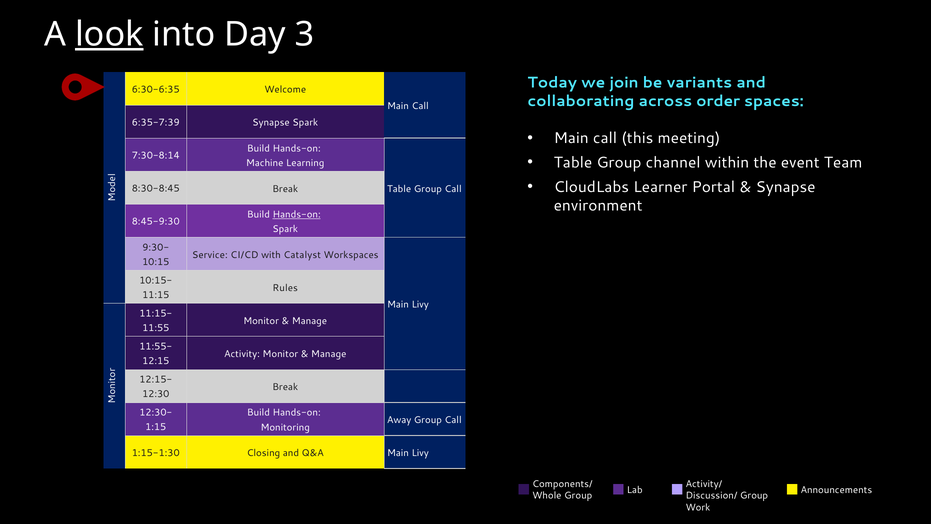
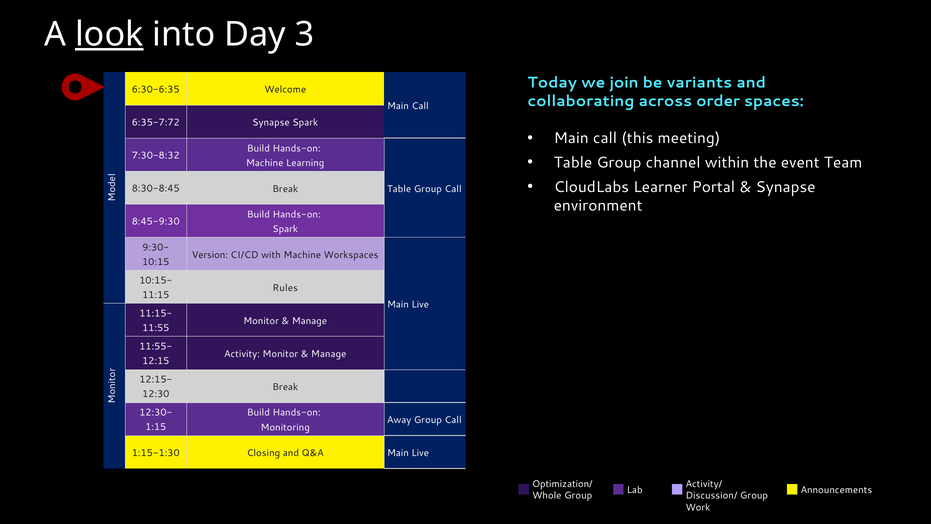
6:35-7:39: 6:35-7:39 -> 6:35-7:72 (156, 123)
7:30-8:14: 7:30-8:14 -> 7:30-8:32 (156, 156)
Hands-on underline: present -> none (297, 214)
Service: Service -> Version (210, 255)
with Catalyst: Catalyst -> Machine (302, 255)
Livy: Livy -> Live (420, 304)
Q&A Main Livy: Livy -> Live (420, 453)
Components/: Components/ -> Optimization/ (562, 484)
